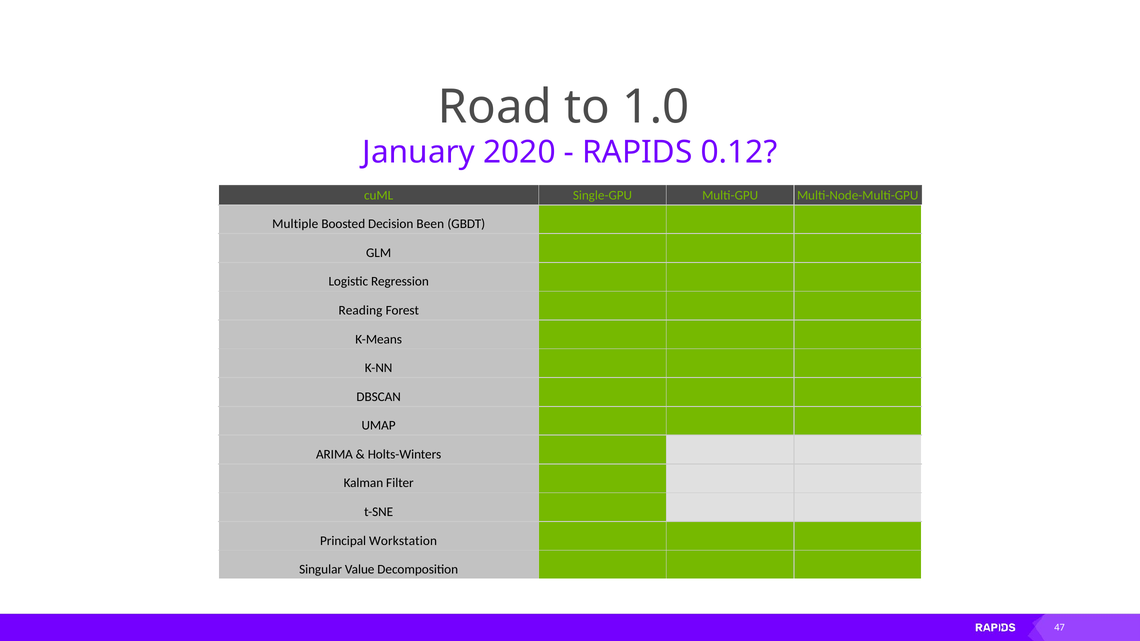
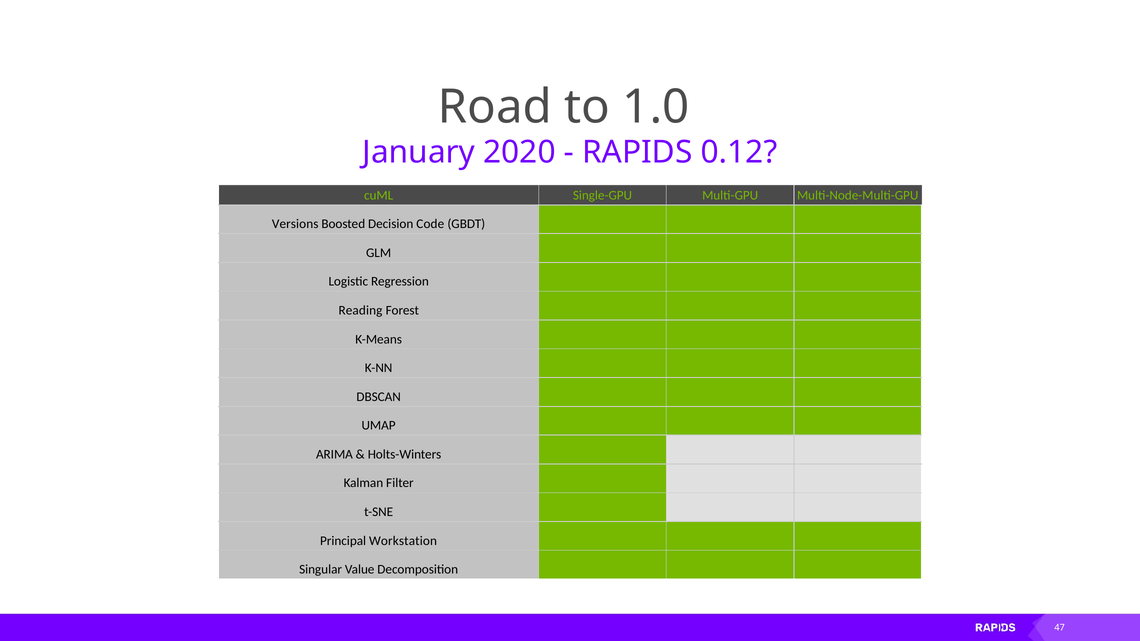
Multiple: Multiple -> Versions (295, 224)
Been: Been -> Code (430, 224)
